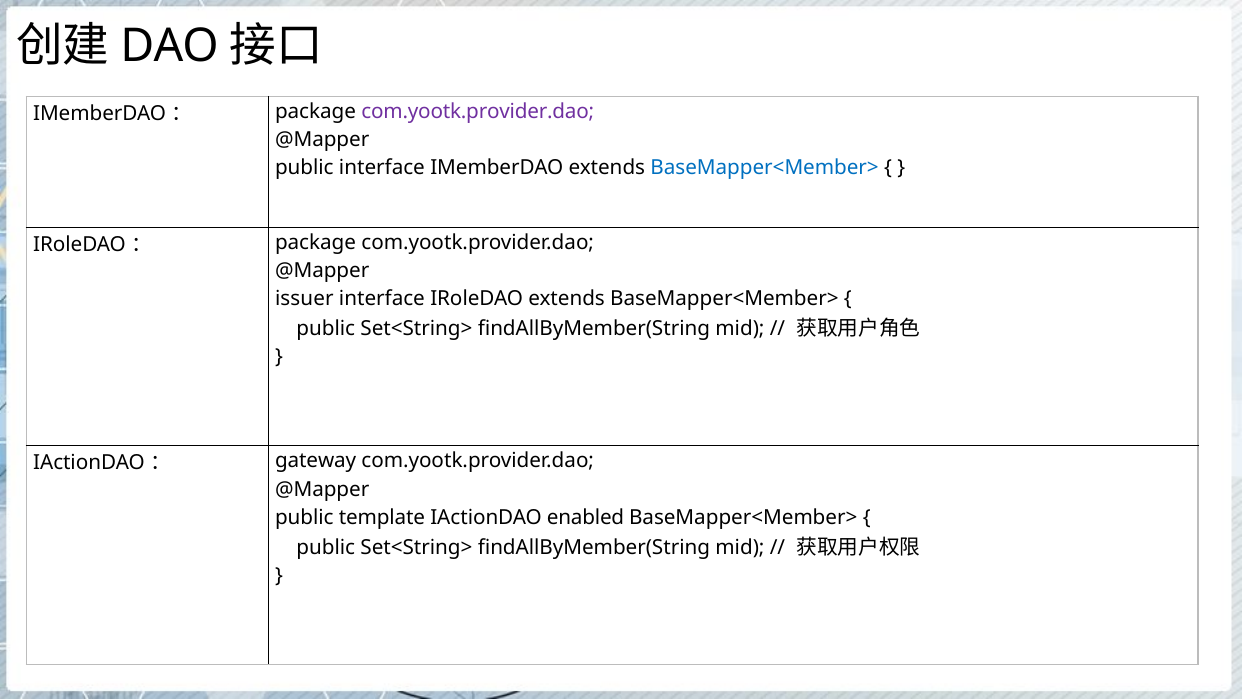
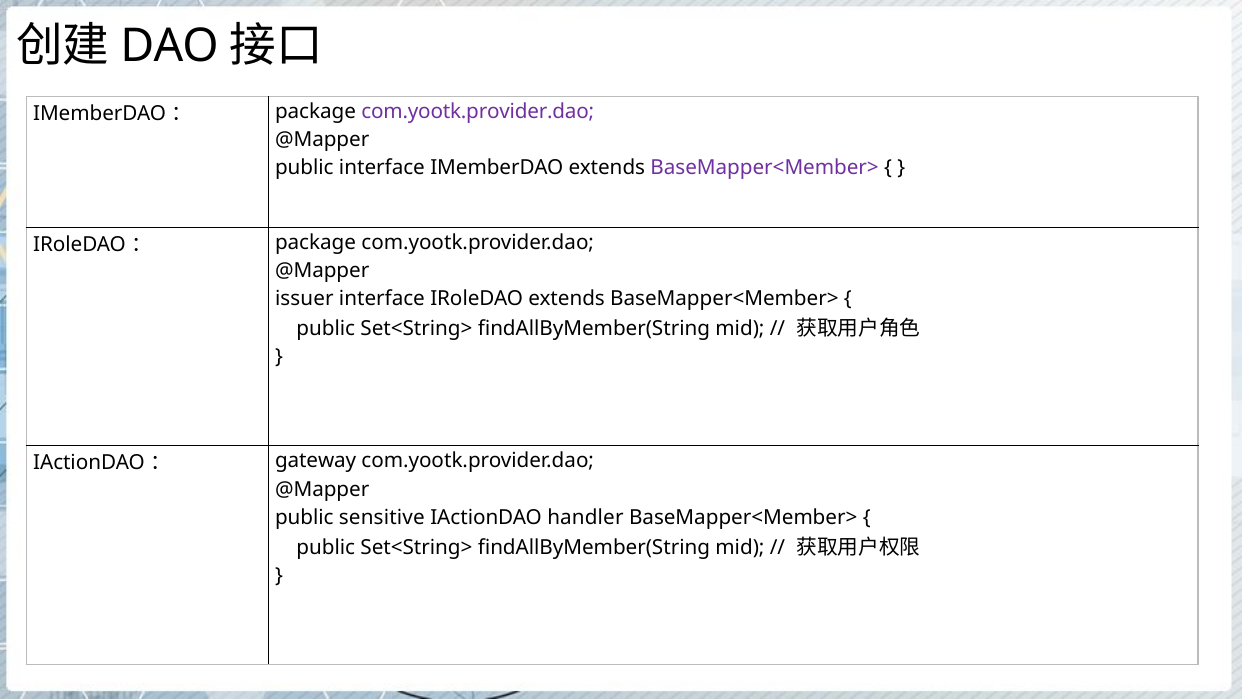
BaseMapper<Member> colour: blue -> purple (765, 168)
template: template -> sensitive (382, 517)
enabled: enabled -> handler (585, 517)
